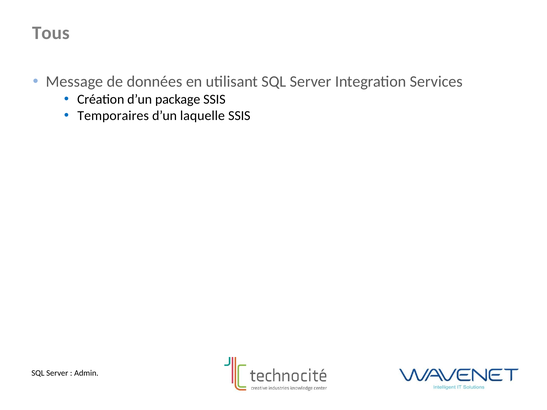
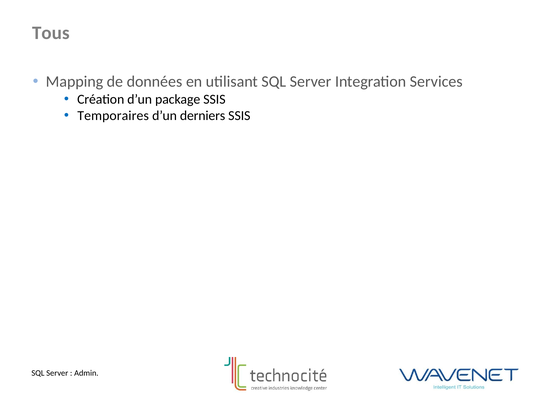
Message: Message -> Mapping (75, 82)
laquelle: laquelle -> derniers (203, 116)
